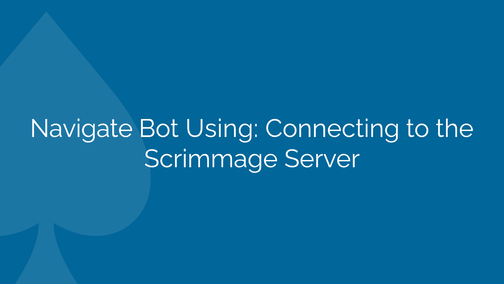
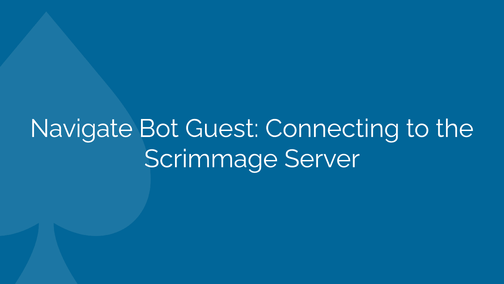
Using: Using -> Guest (222, 128)
